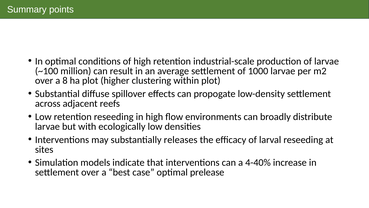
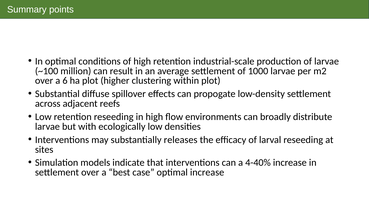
8: 8 -> 6 (65, 81)
optimal prelease: prelease -> increase (207, 172)
